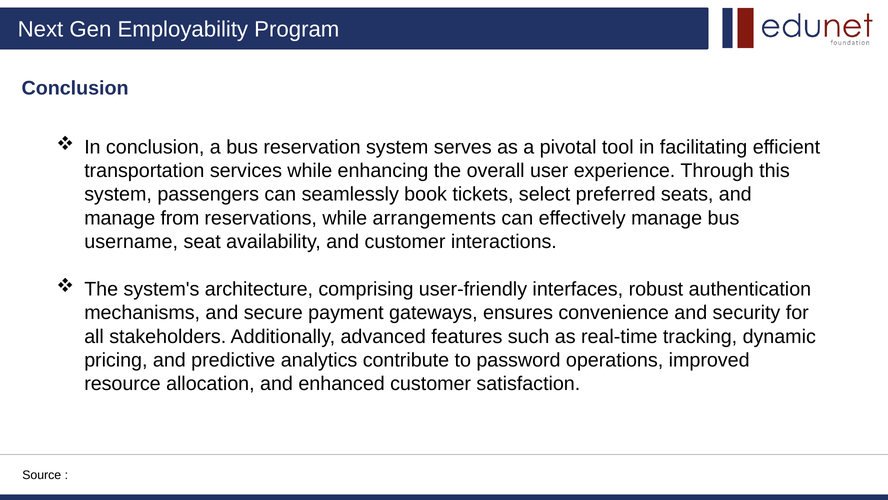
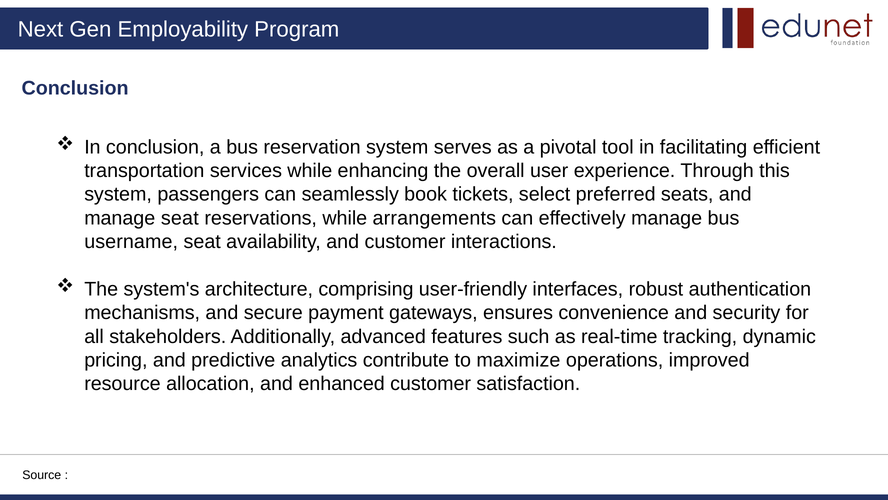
manage from: from -> seat (180, 218)
password: password -> maximize (518, 360)
